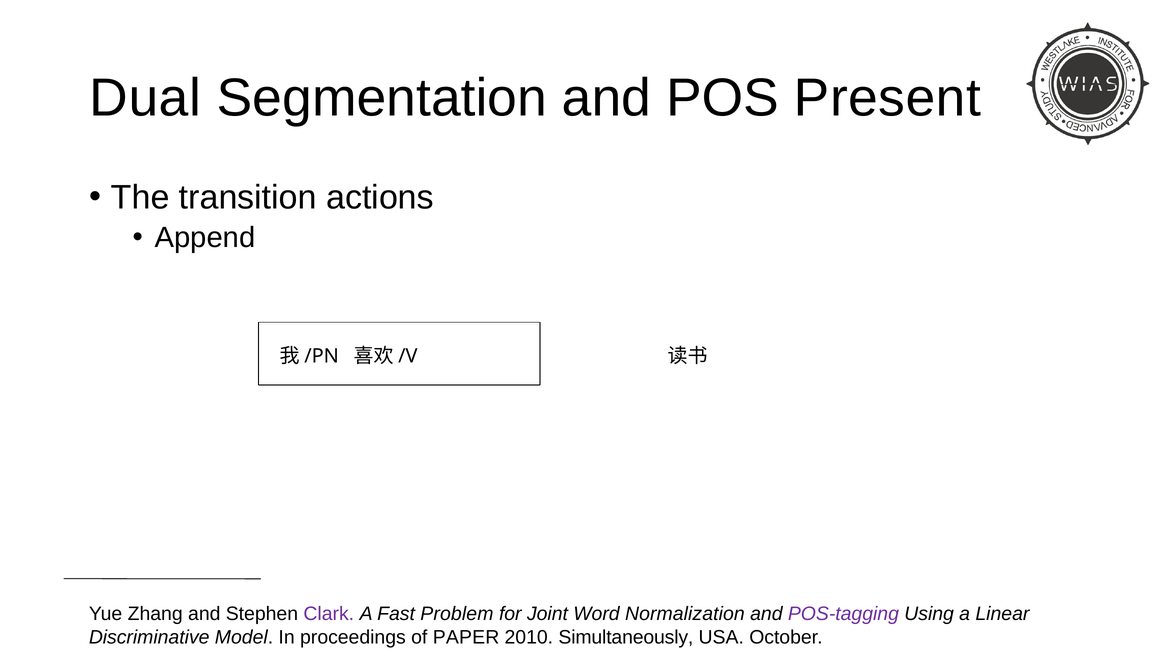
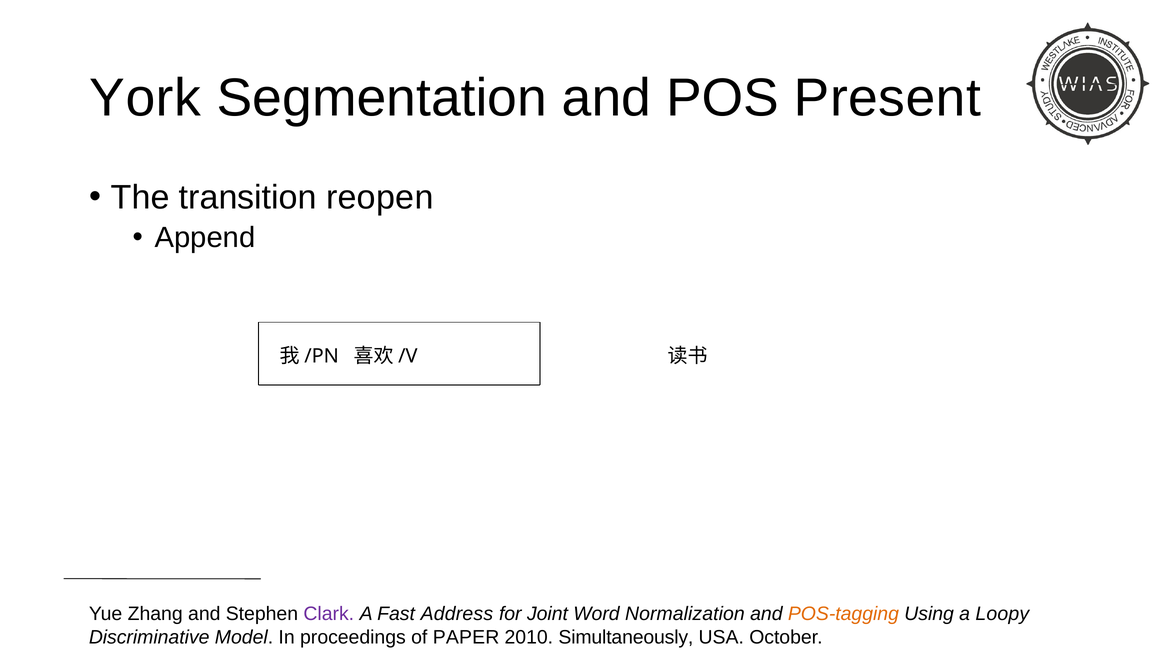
Dual: Dual -> York (145, 98)
actions: actions -> reopen (380, 197)
Problem: Problem -> Address (457, 614)
POS-tagging colour: purple -> orange (843, 614)
Linear: Linear -> Loopy (1002, 614)
